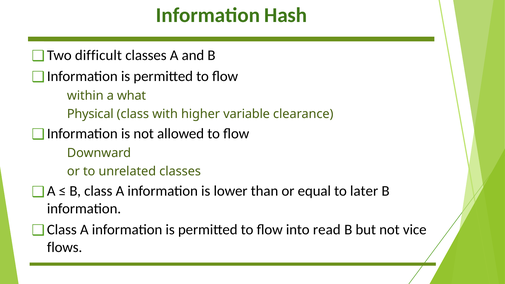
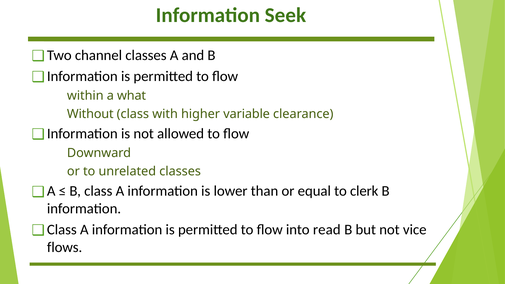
Hash: Hash -> Seek (285, 15)
difficult: difficult -> channel (99, 55)
Physical: Physical -> Without (90, 114)
later: later -> clerk (364, 191)
